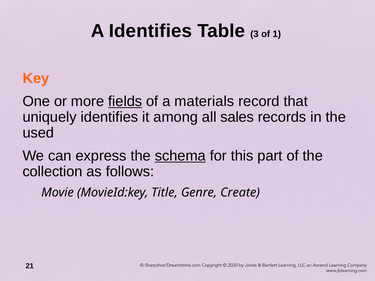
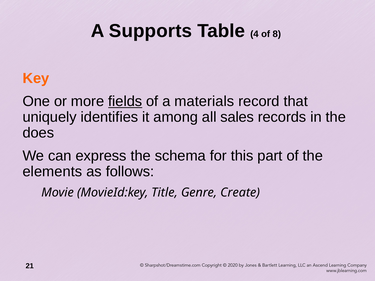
A Identifies: Identifies -> Supports (150, 31)
3: 3 -> 4 (254, 34)
1: 1 -> 8 (277, 34)
used: used -> does (38, 133)
schema underline: present -> none (180, 156)
collection: collection -> elements (52, 172)
